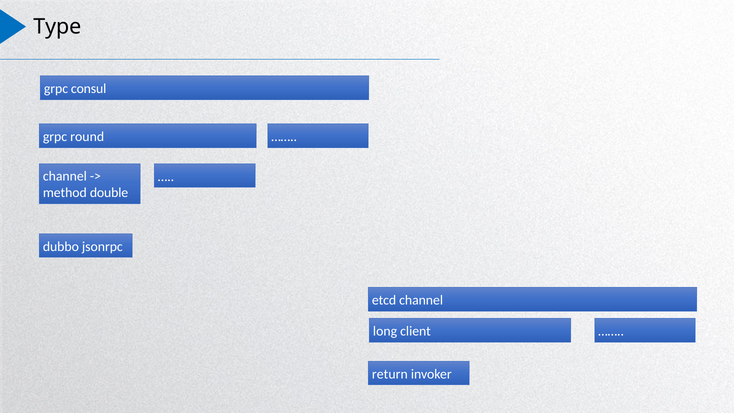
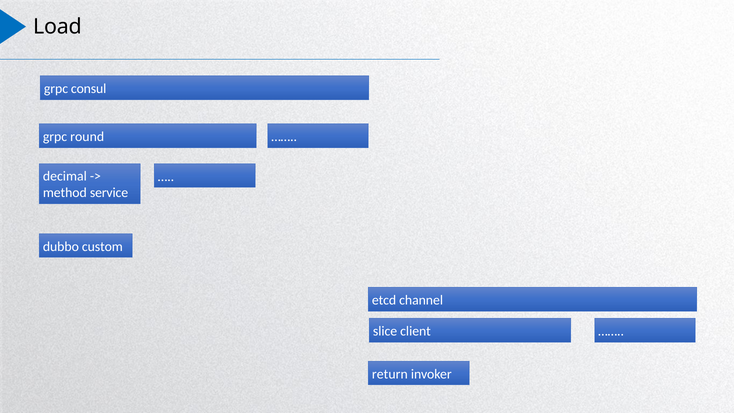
Type: Type -> Load (57, 27)
channel: channel -> decimal (65, 176)
double: double -> service (109, 193)
jsonrpc: jsonrpc -> custom (102, 246)
long: long -> slice (385, 331)
